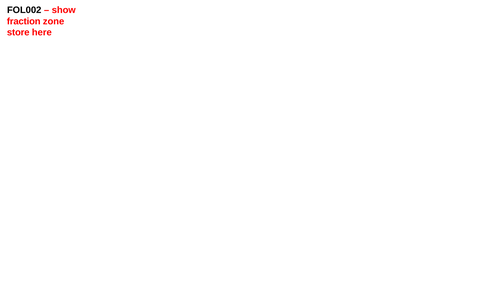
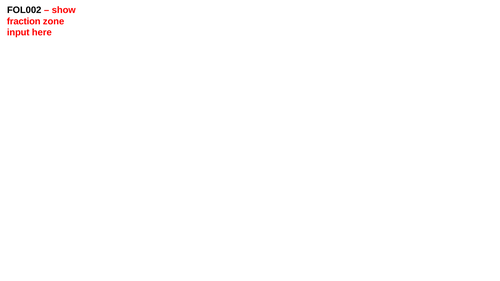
store: store -> input (18, 33)
